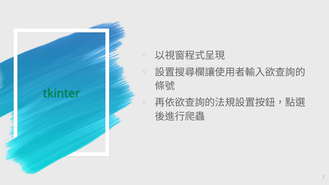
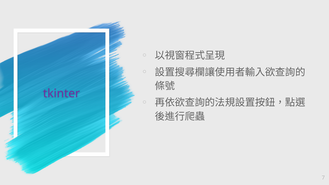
tkinter colour: green -> purple (61, 93)
